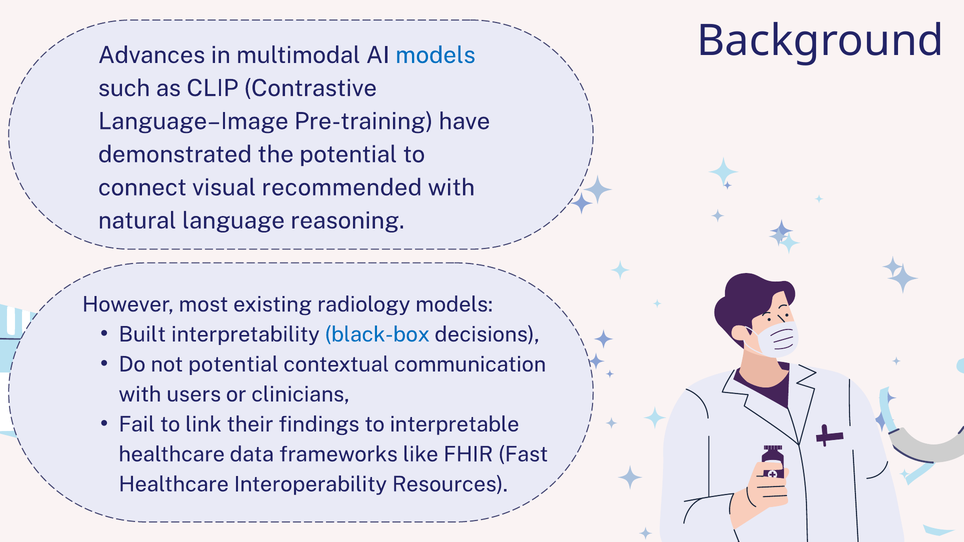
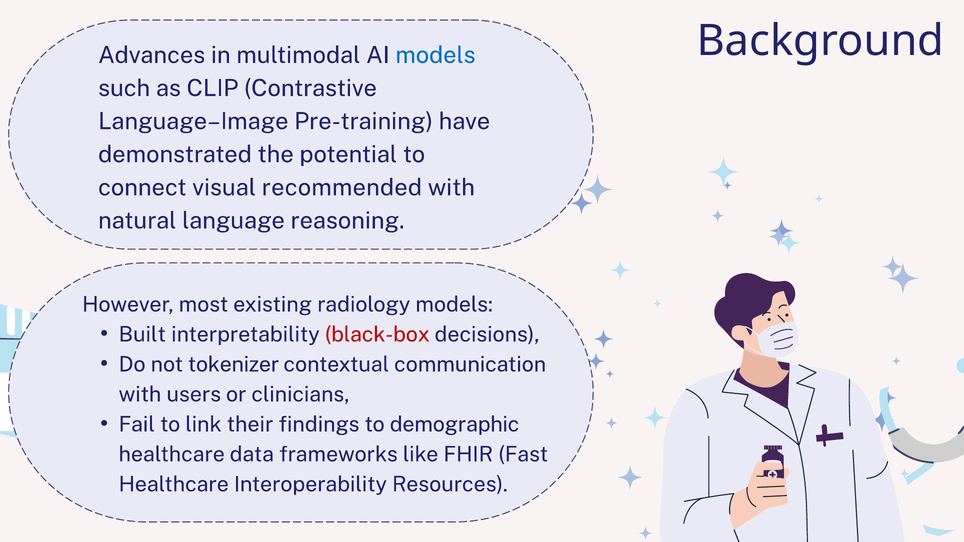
black-box colour: blue -> red (377, 335)
not potential: potential -> tokenizer (234, 365)
interpretable: interpretable -> demographic (455, 425)
